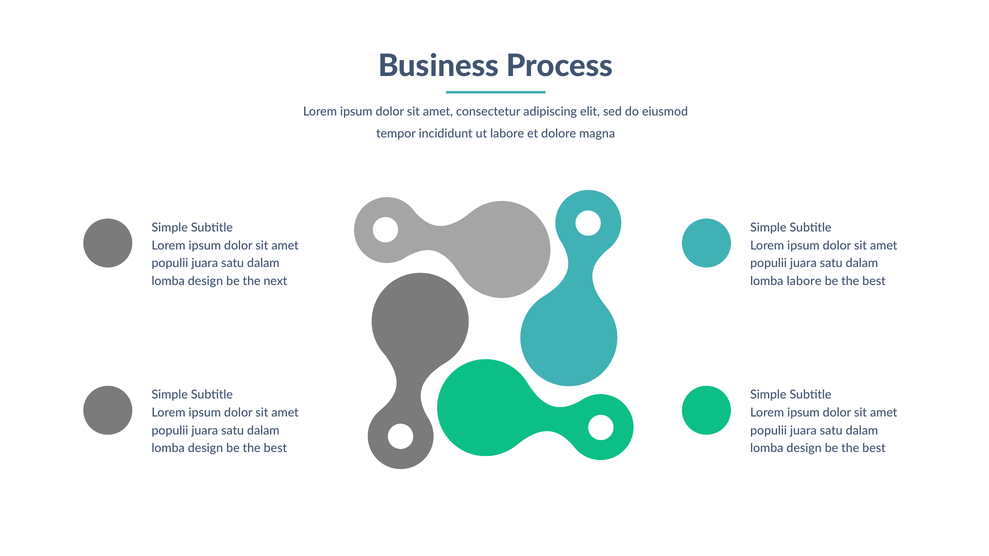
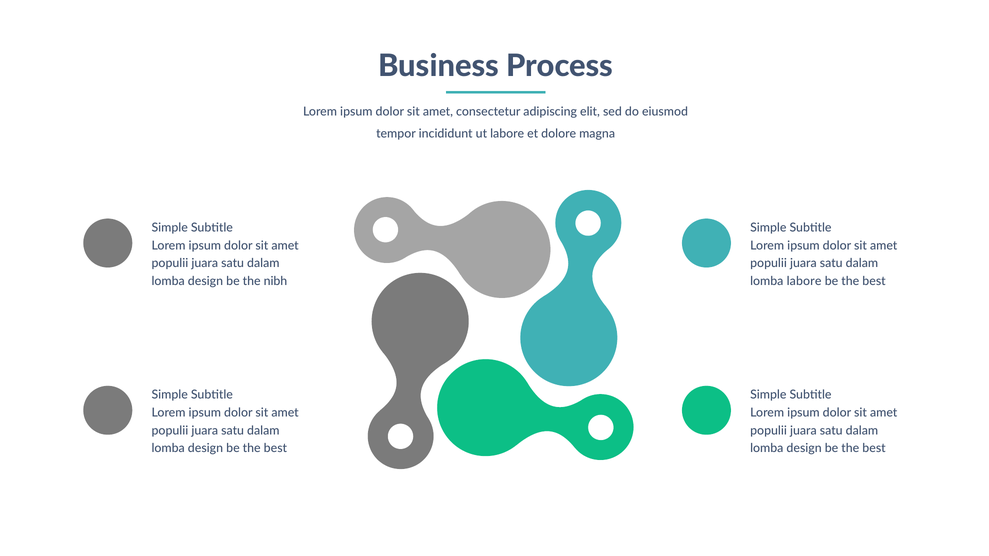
next: next -> nibh (275, 281)
